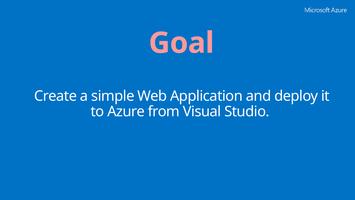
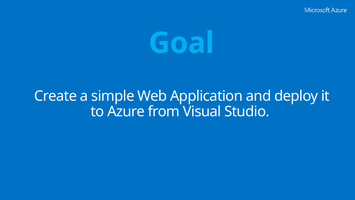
Goal colour: pink -> light blue (181, 43)
